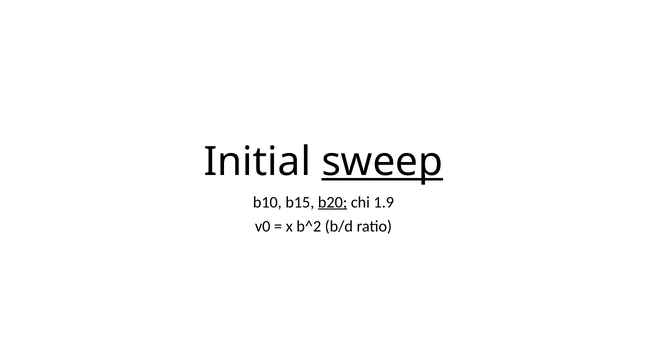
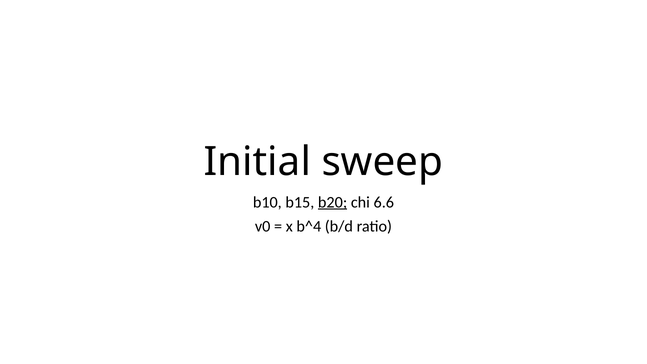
sweep underline: present -> none (382, 162)
1.9: 1.9 -> 6.6 (384, 202)
b^2: b^2 -> b^4 (309, 226)
